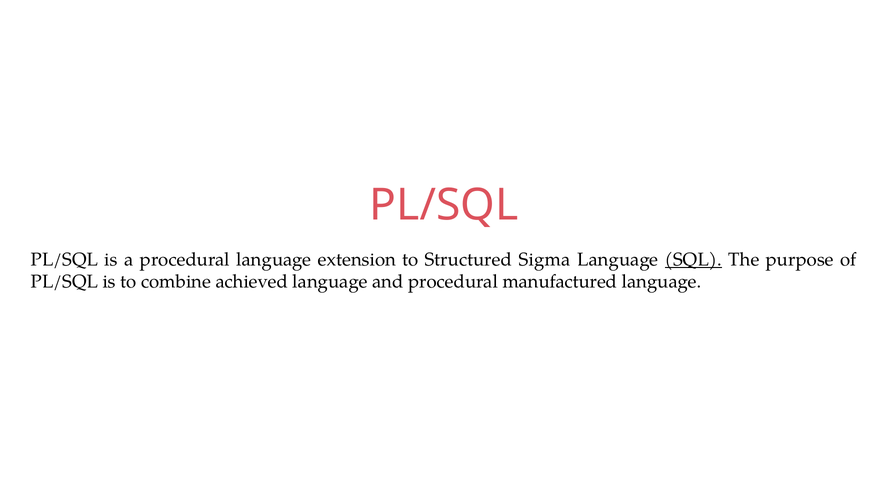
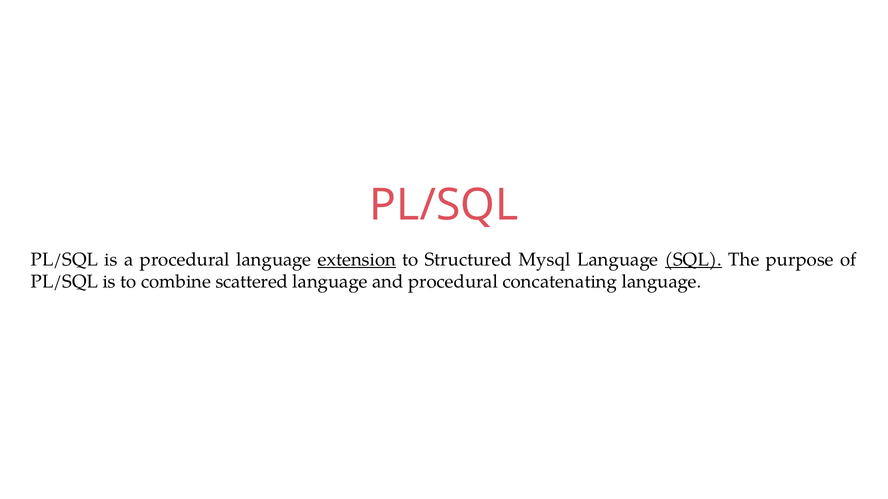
extension underline: none -> present (357, 260)
Sigma: Sigma -> Mysql (545, 260)
achieved: achieved -> scattered (252, 282)
manufactured: manufactured -> concatenating (560, 282)
